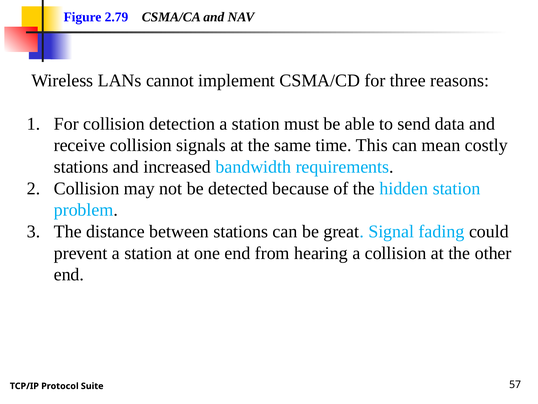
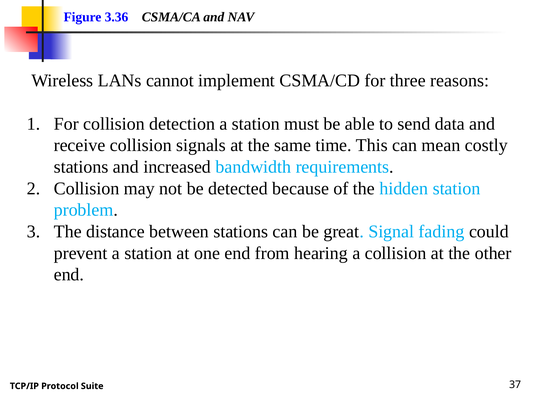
2.79: 2.79 -> 3.36 (116, 17)
57: 57 -> 37 (515, 384)
